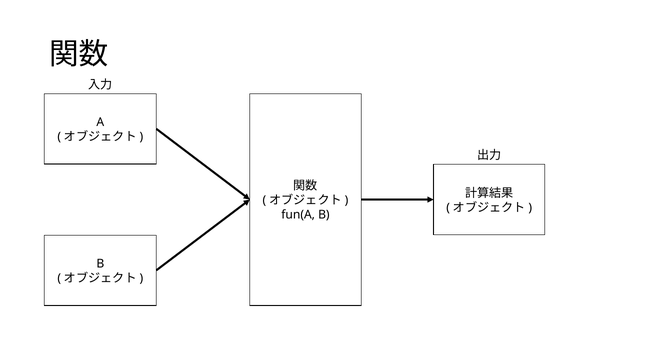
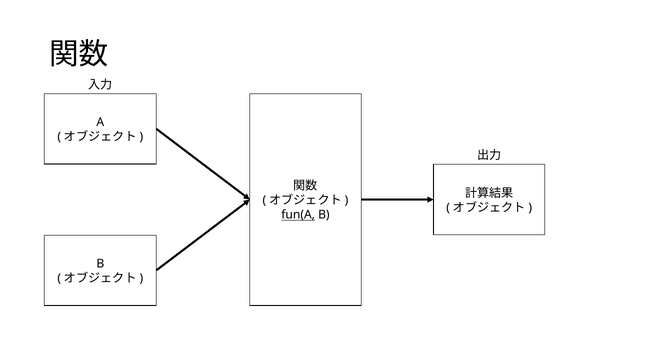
fun(A underline: none -> present (298, 215)
